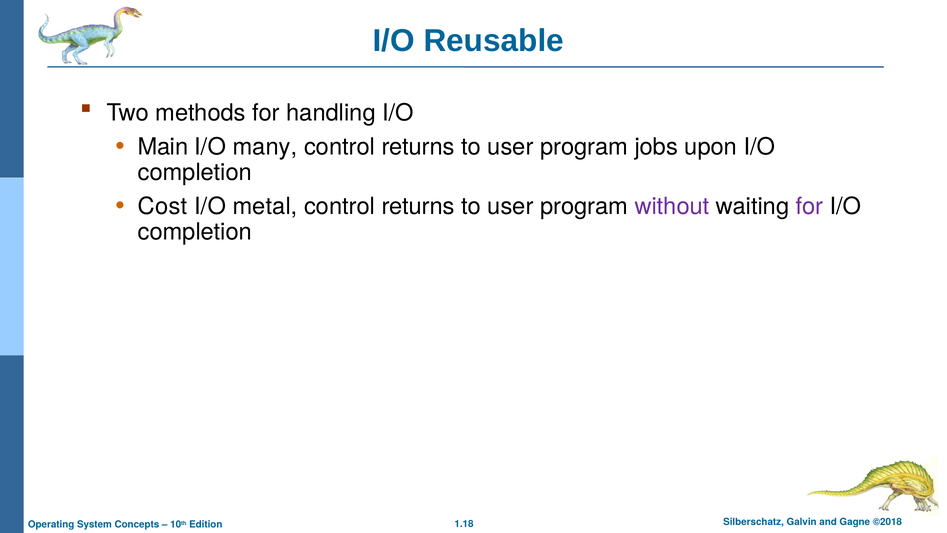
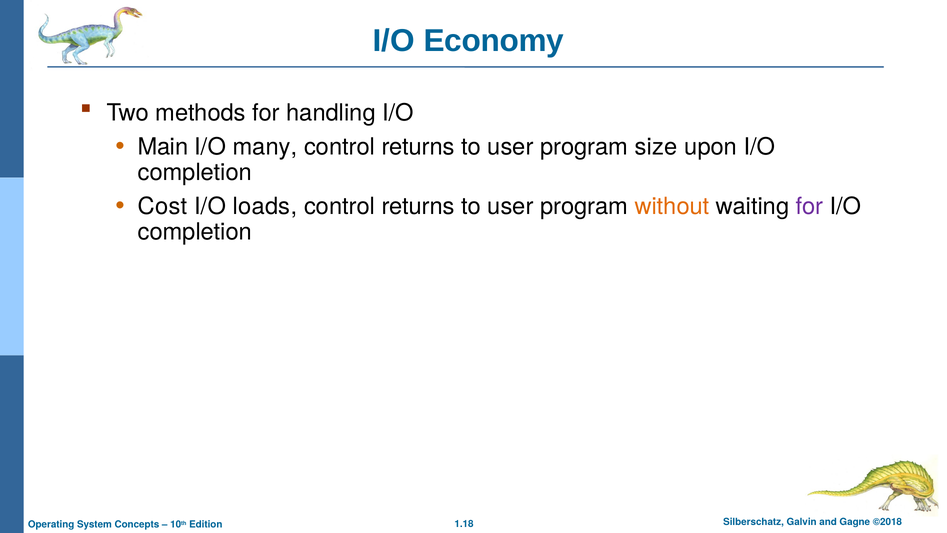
Reusable: Reusable -> Economy (494, 41)
jobs: jobs -> size (656, 147)
metal: metal -> loads (265, 206)
without colour: purple -> orange (672, 206)
